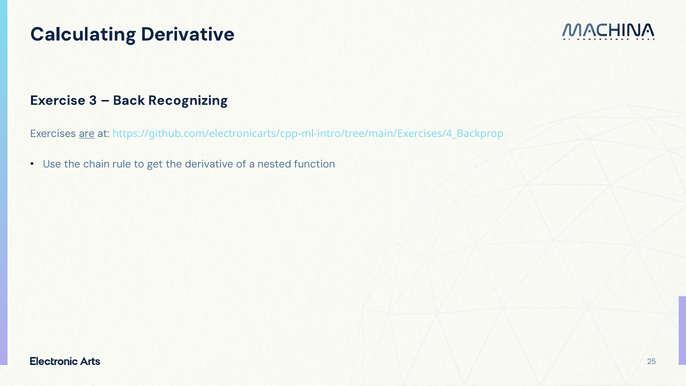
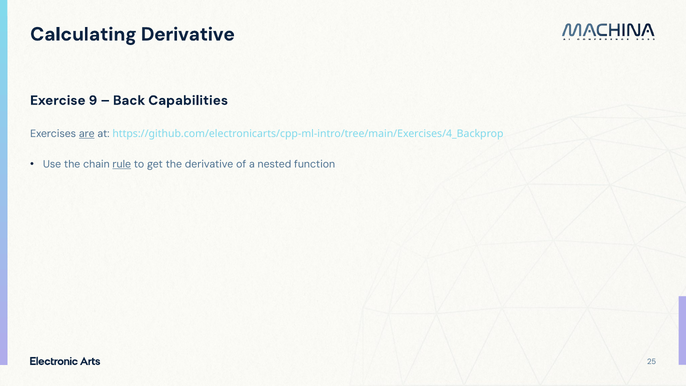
3: 3 -> 9 (93, 100)
Recognizing: Recognizing -> Capabilities (188, 100)
rule underline: none -> present (122, 164)
